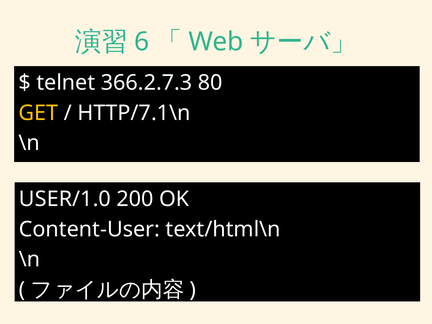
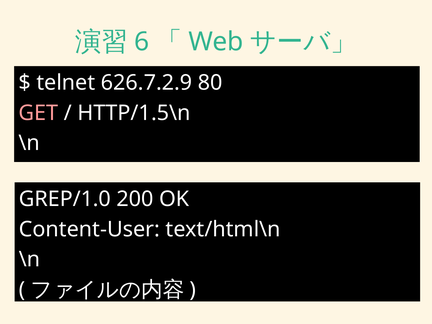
366.2.7.3: 366.2.7.3 -> 626.7.2.9 (147, 83)
GET colour: yellow -> pink (38, 113)
HTTP/7.1\n: HTTP/7.1\n -> HTTP/1.5\n (134, 113)
USER/1.0: USER/1.0 -> GREP/1.0 (65, 199)
